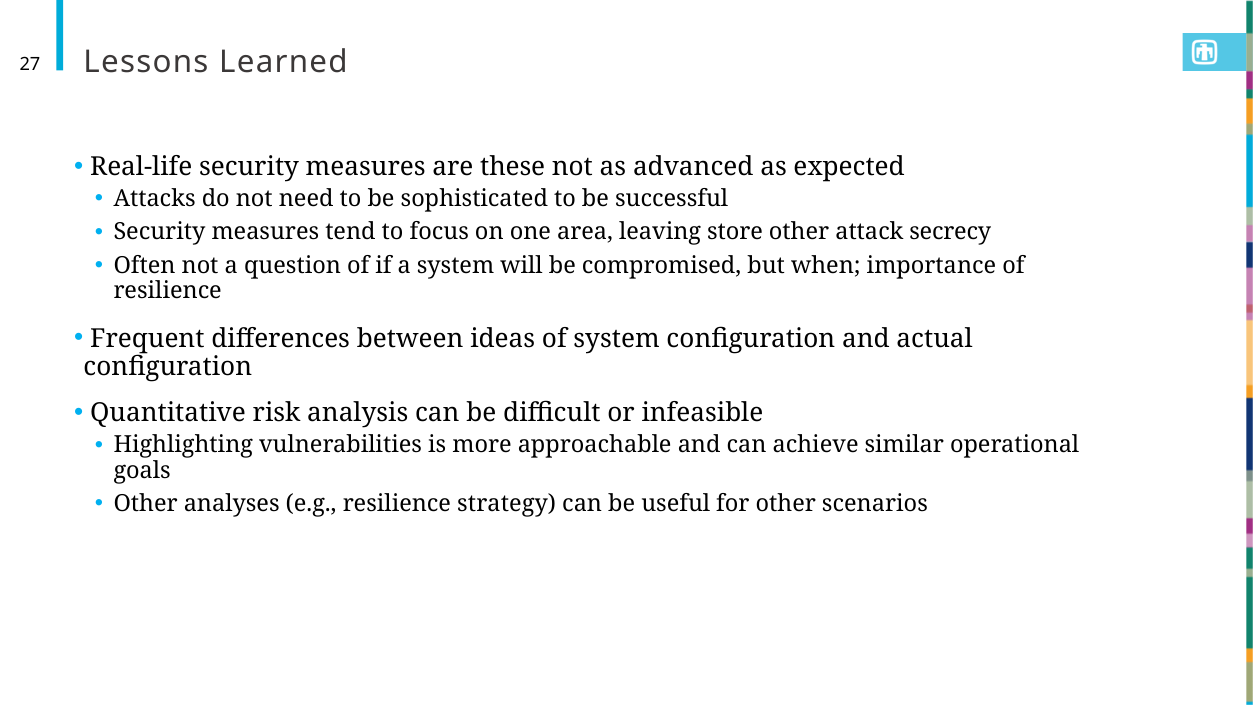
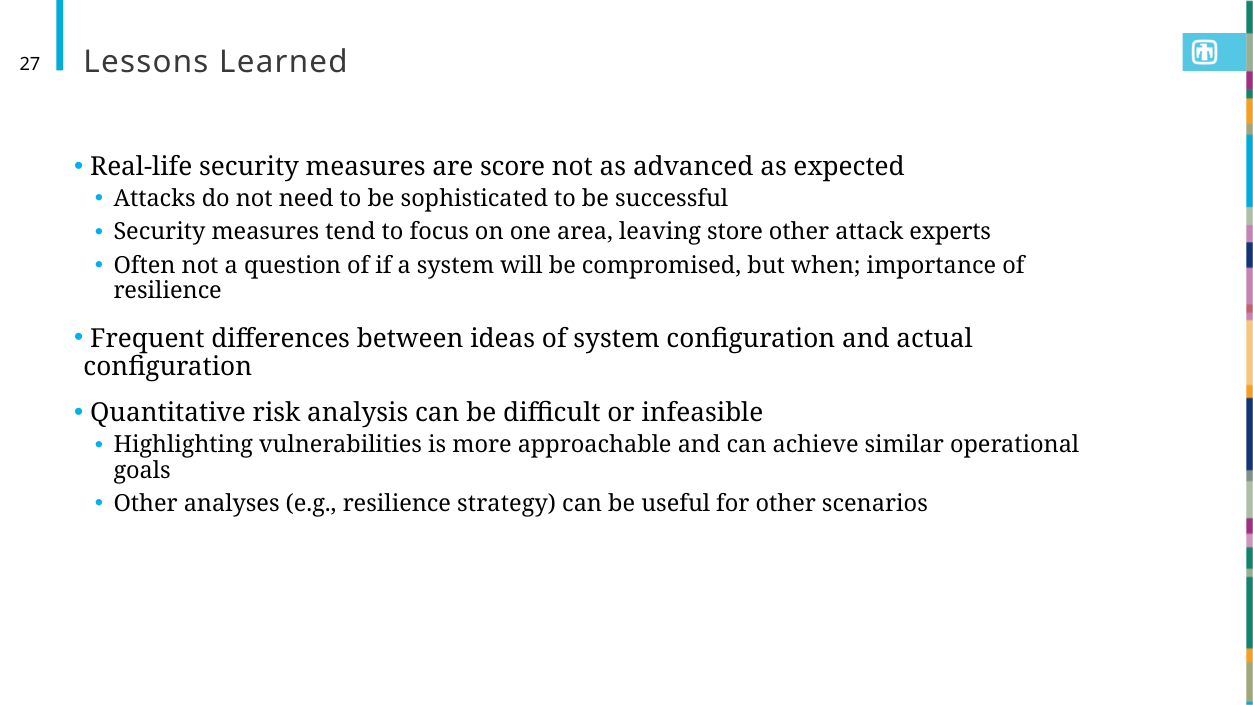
these: these -> score (513, 167)
secrecy: secrecy -> experts (950, 232)
